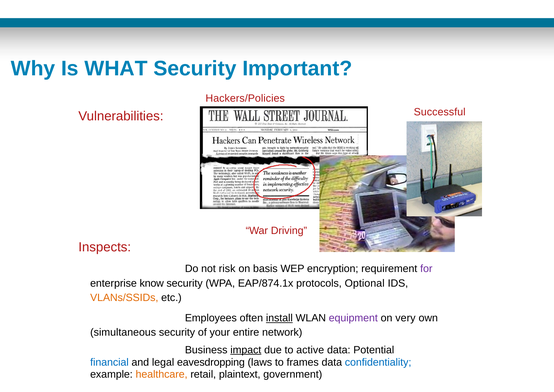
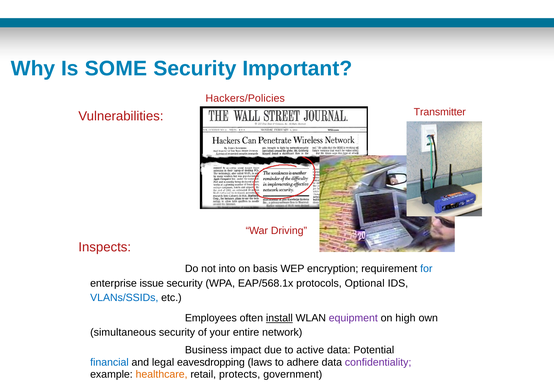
WHAT: WHAT -> SOME (116, 69)
Successful: Successful -> Transmitter (440, 112)
risk: risk -> into (227, 268)
for colour: purple -> blue (426, 268)
know: know -> issue (152, 283)
EAP/874.1x: EAP/874.1x -> EAP/568.1x (266, 283)
VLANs/SSIDs colour: orange -> blue (124, 297)
very: very -> high (405, 318)
impact underline: present -> none (246, 349)
frames: frames -> adhere (303, 362)
confidentiality colour: blue -> purple (378, 362)
plaintext: plaintext -> protects (240, 374)
